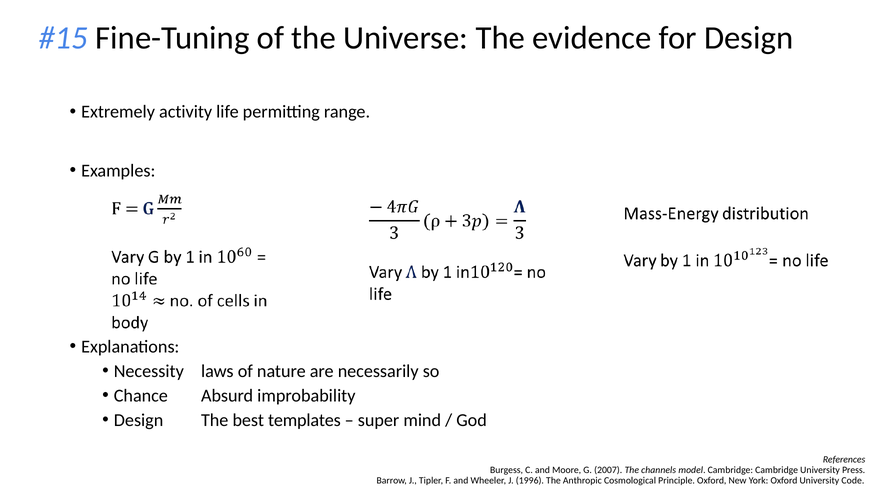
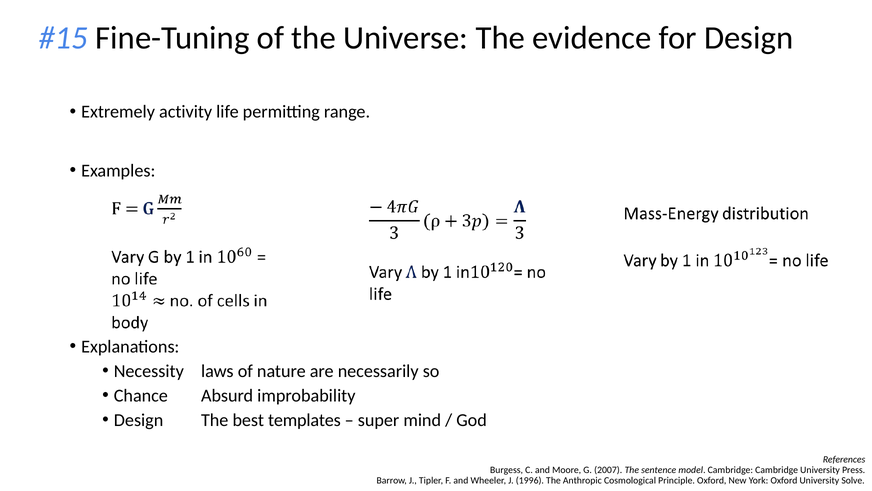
channels: channels -> sentence (659, 469)
Code: Code -> Solve (853, 480)
